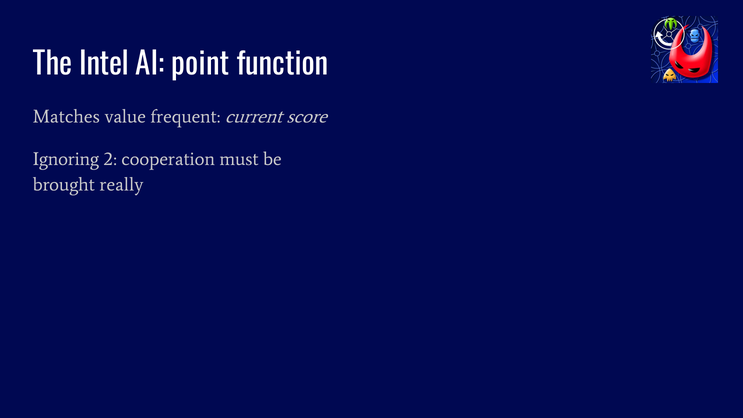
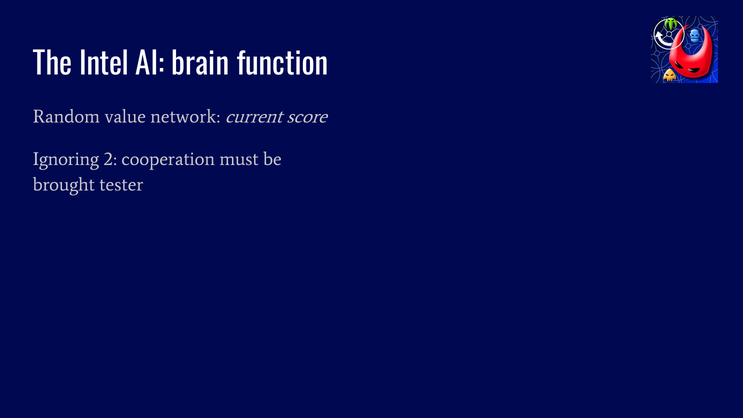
point: point -> brain (200, 64)
Matches: Matches -> Random (66, 117)
frequent: frequent -> network (185, 117)
really: really -> tester (121, 185)
